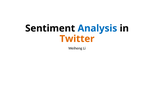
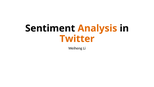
Analysis colour: blue -> orange (97, 28)
